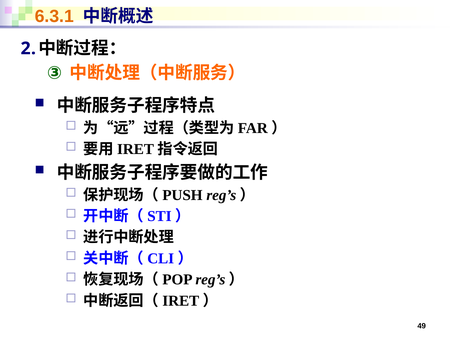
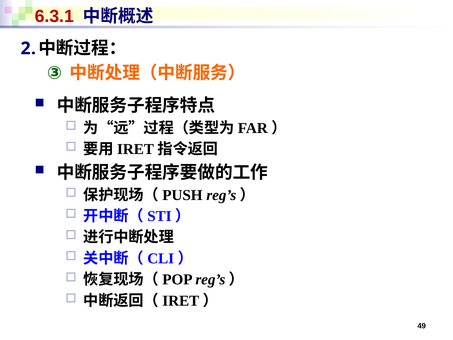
6.3.1 colour: orange -> red (54, 16)
